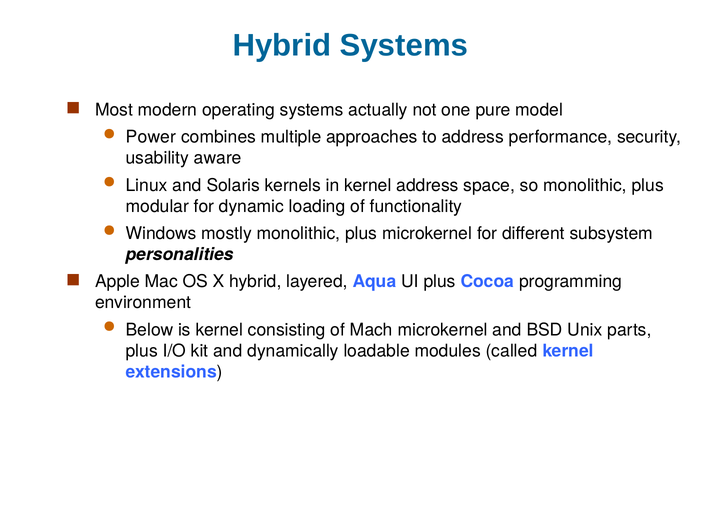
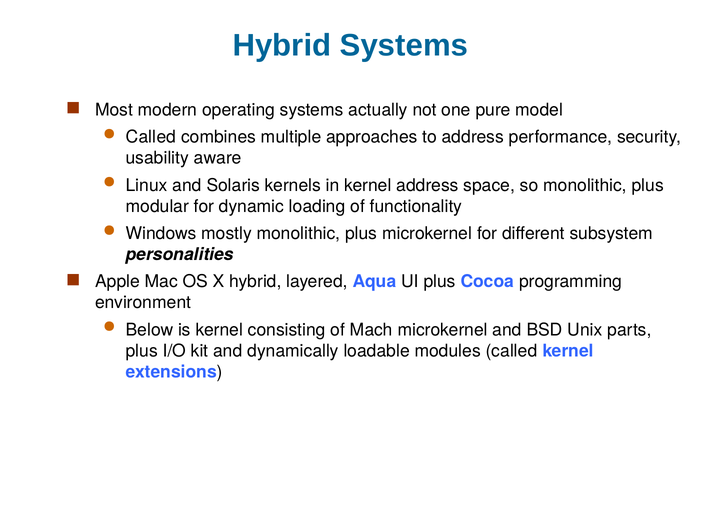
Power: Power -> Called (151, 137)
